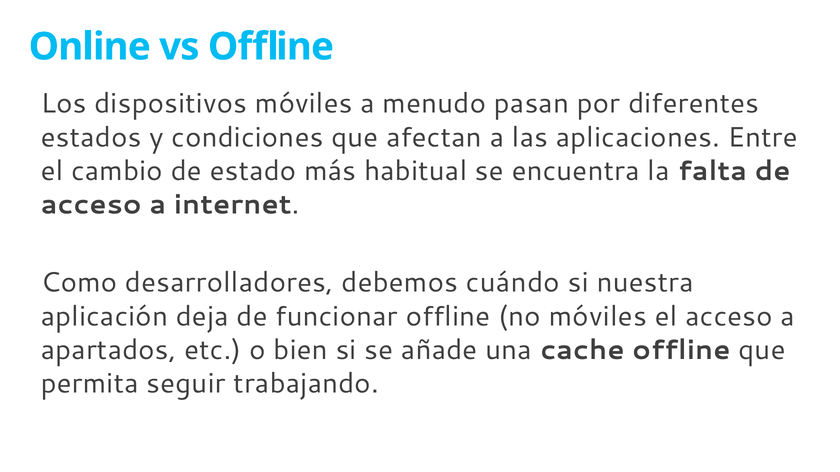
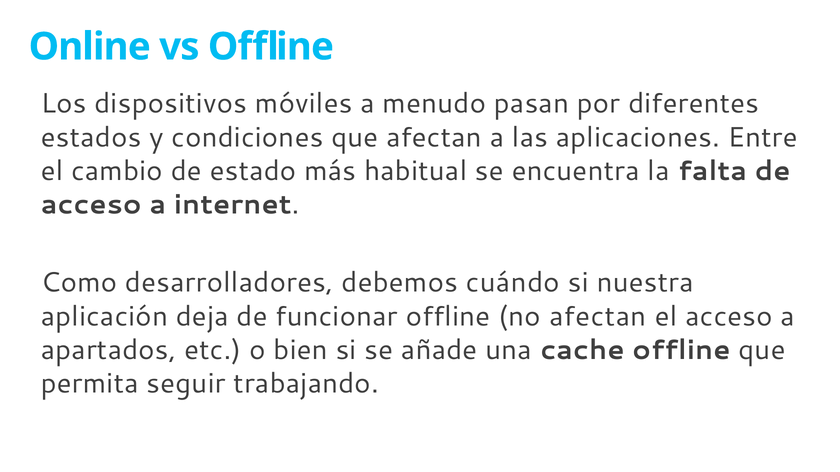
no móviles: móviles -> afectan (598, 317)
